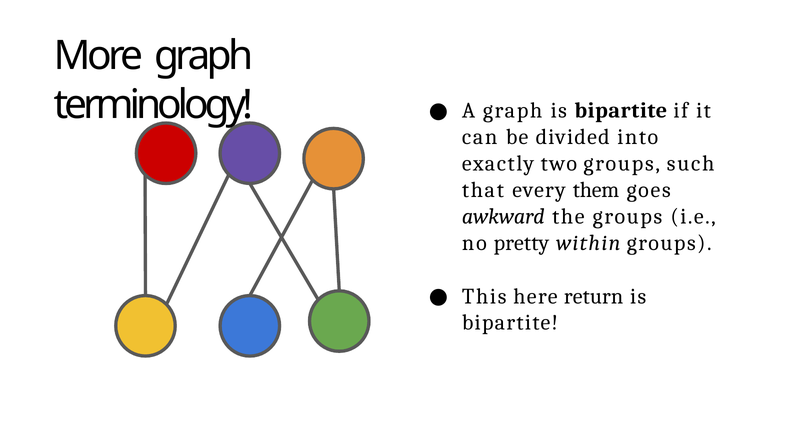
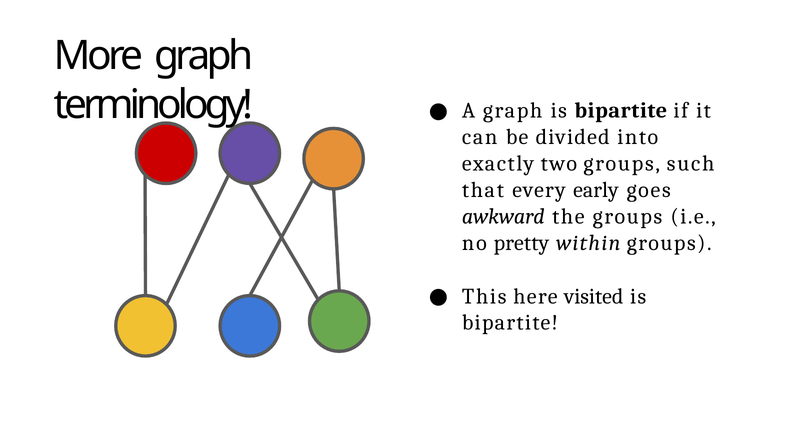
them: them -> early (596, 190)
return: return -> visited (594, 296)
